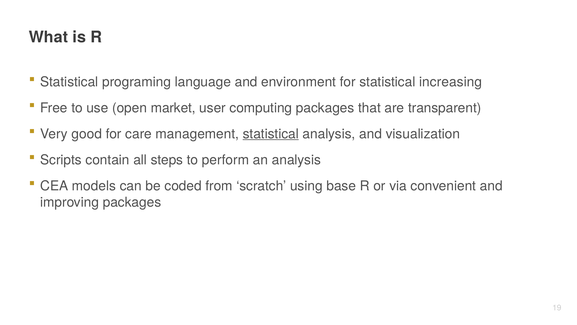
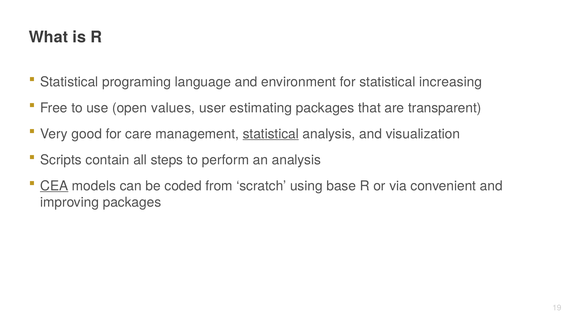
market: market -> values (173, 108)
computing: computing -> estimating (261, 108)
CEA underline: none -> present (54, 186)
